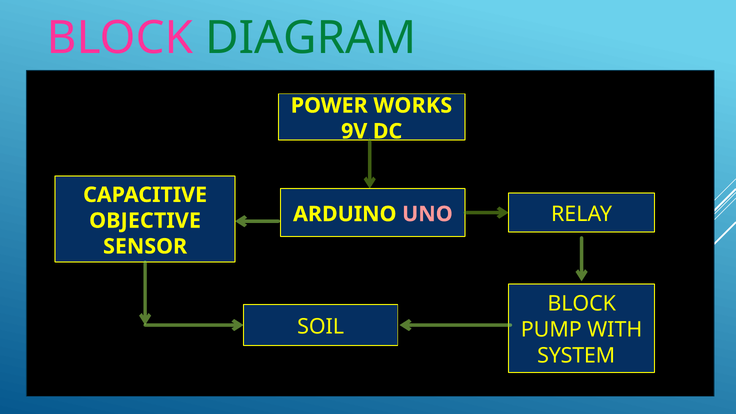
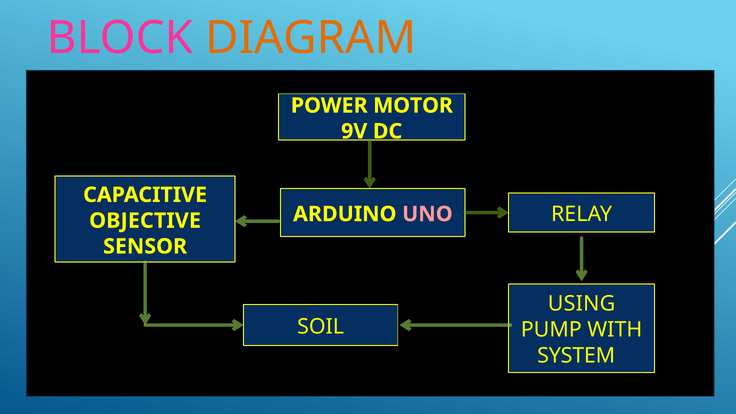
DIAGRAM colour: green -> orange (311, 38)
WORKS: WORKS -> MOTOR (413, 106)
BLOCK: BLOCK -> USING (582, 304)
